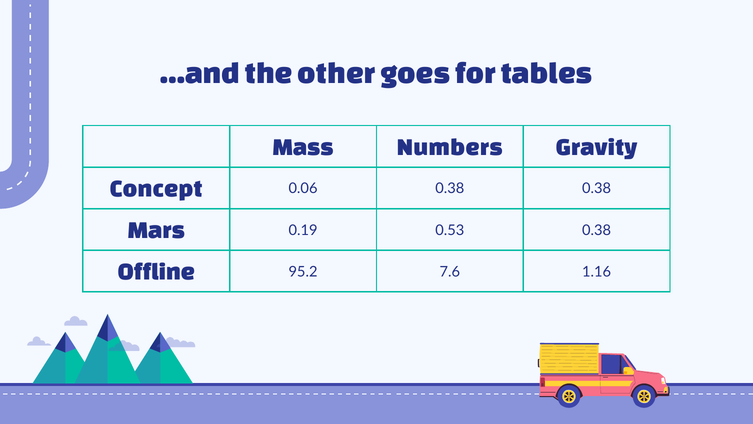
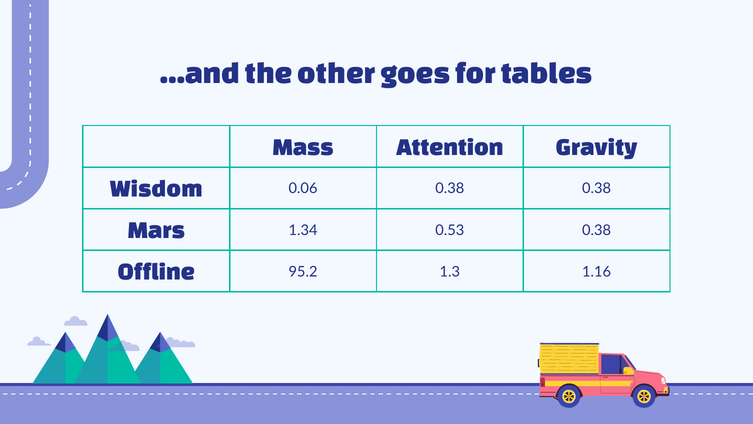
Numbers: Numbers -> Attention (450, 147)
Concept: Concept -> Wisdom (156, 188)
0.19: 0.19 -> 1.34 (303, 230)
7.6: 7.6 -> 1.3 (450, 272)
